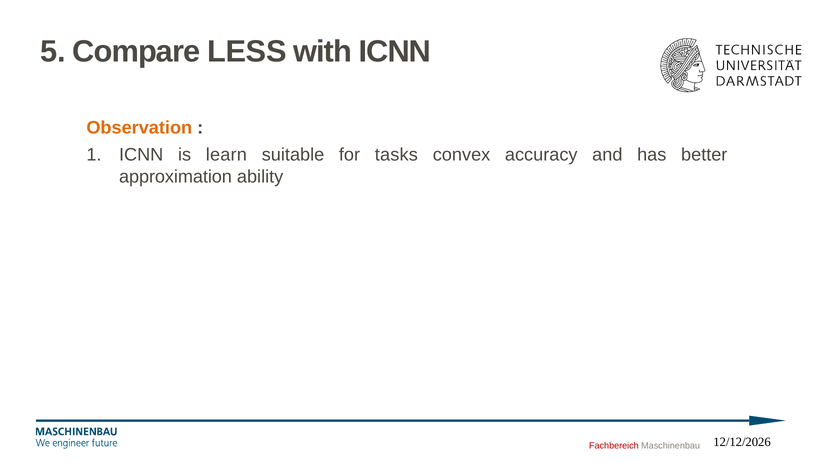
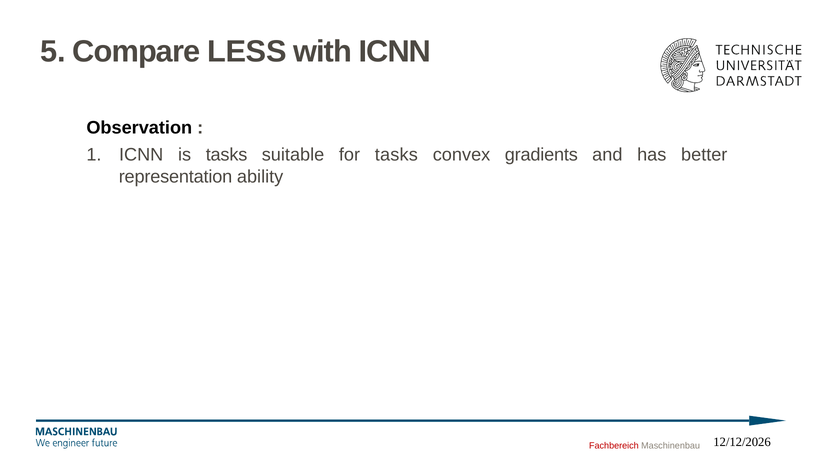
Observation colour: orange -> black (139, 128)
is learn: learn -> tasks (227, 155)
accuracy: accuracy -> gradients (541, 155)
approximation: approximation -> representation (176, 177)
